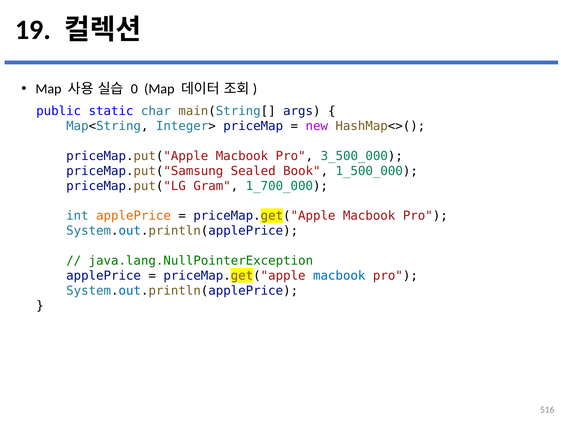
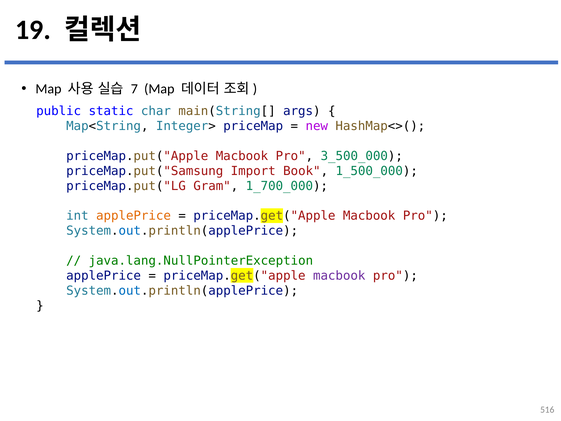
0: 0 -> 7 (134, 89)
Sealed: Sealed -> Import (253, 171)
macbook colour: blue -> purple (339, 276)
